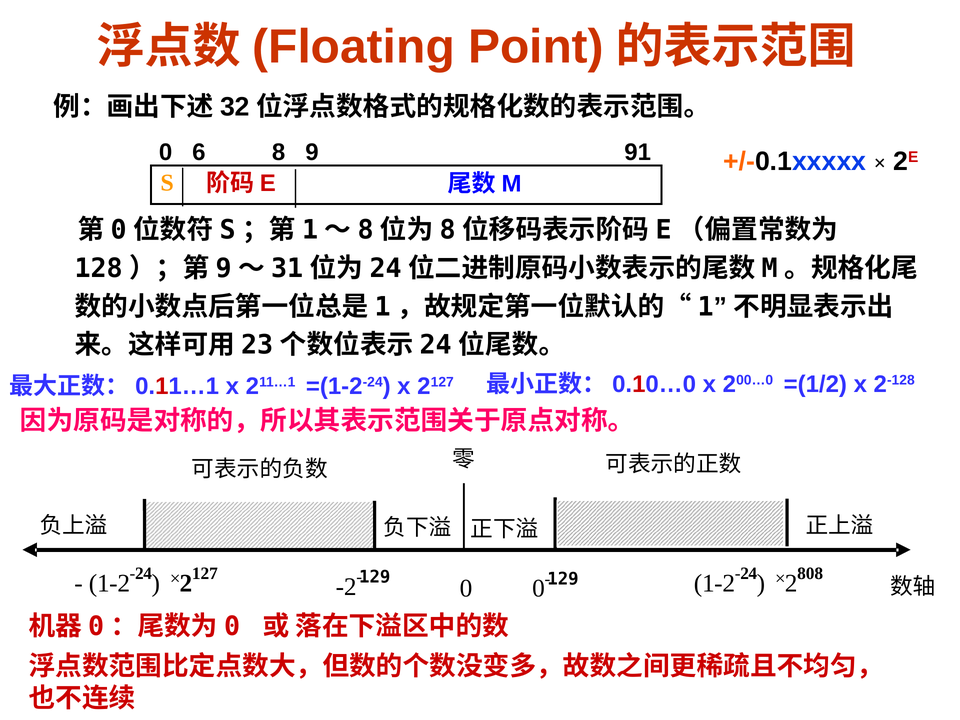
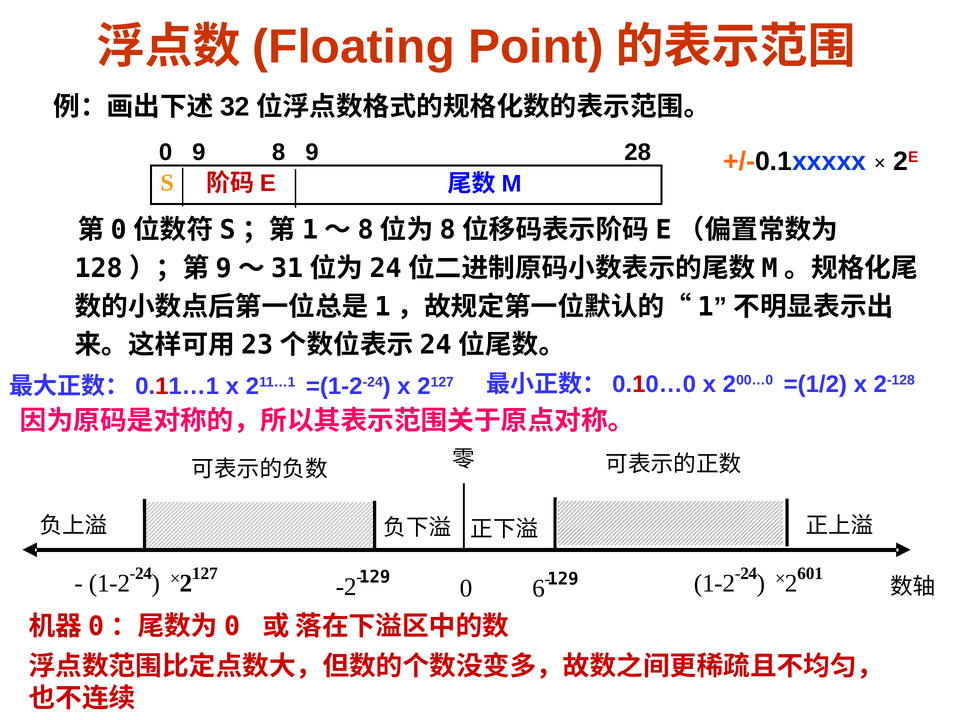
0 6: 6 -> 9 (199, 152)
91: 91 -> 28 (638, 152)
0 0: 0 -> 6 (538, 588)
808: 808 -> 601 (810, 573)
